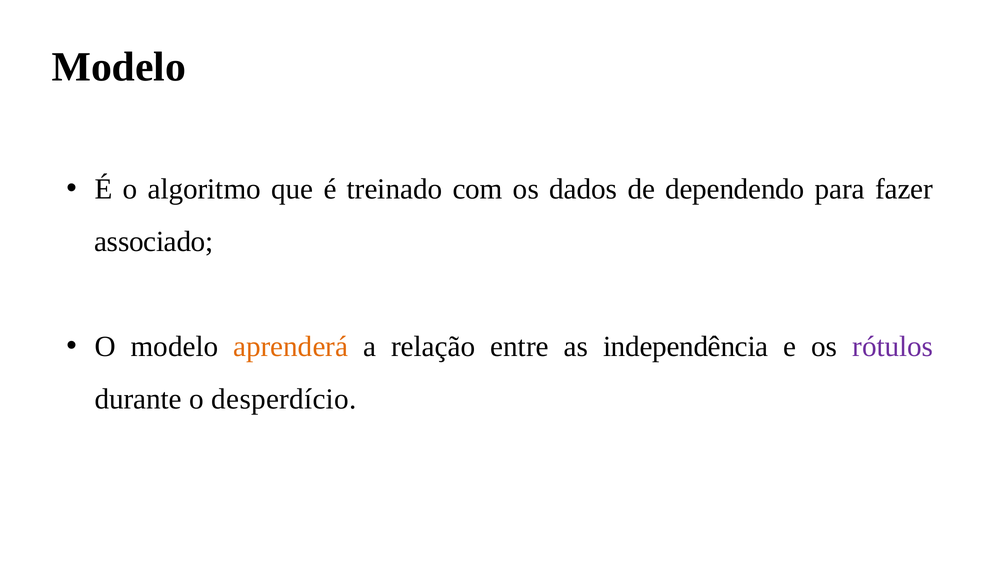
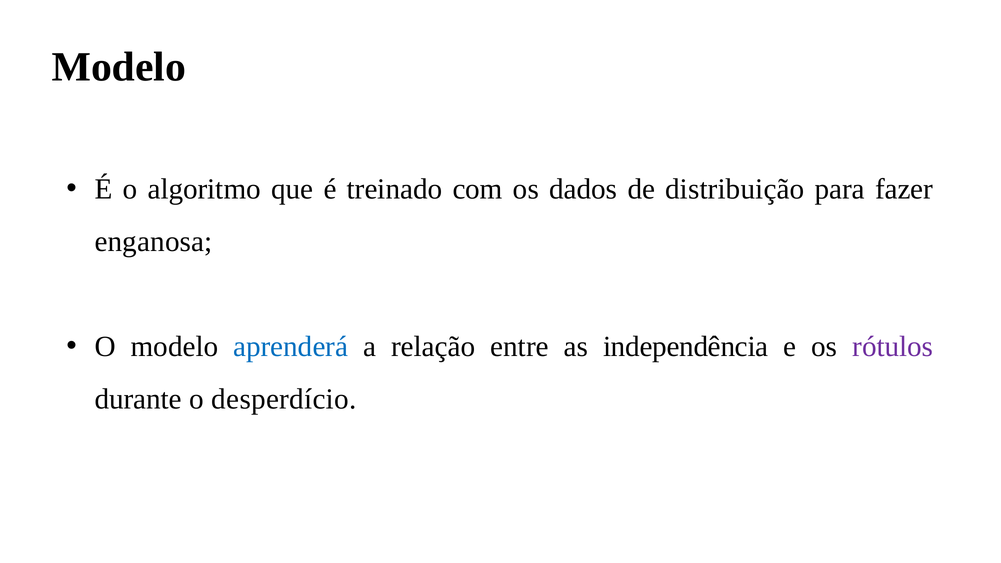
dependendo: dependendo -> distribuição (735, 189)
associado: associado -> enganosa (154, 242)
aprenderá colour: orange -> blue (291, 347)
